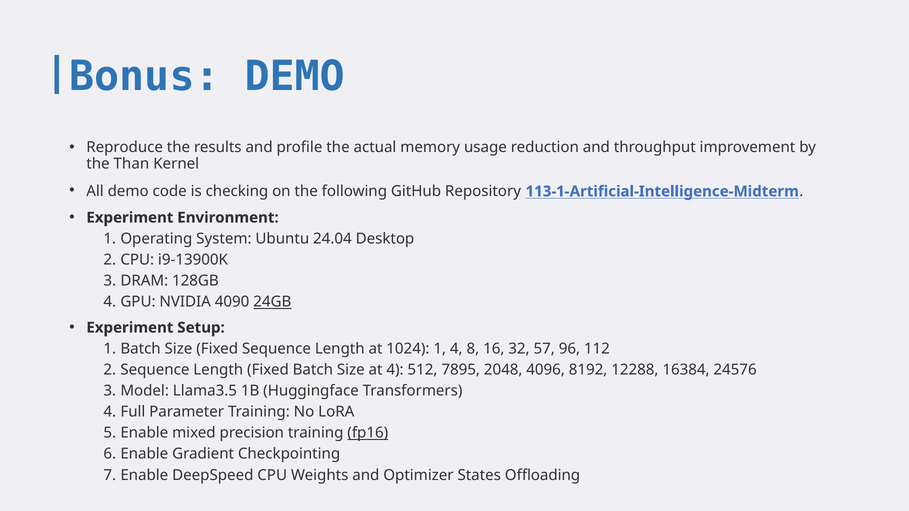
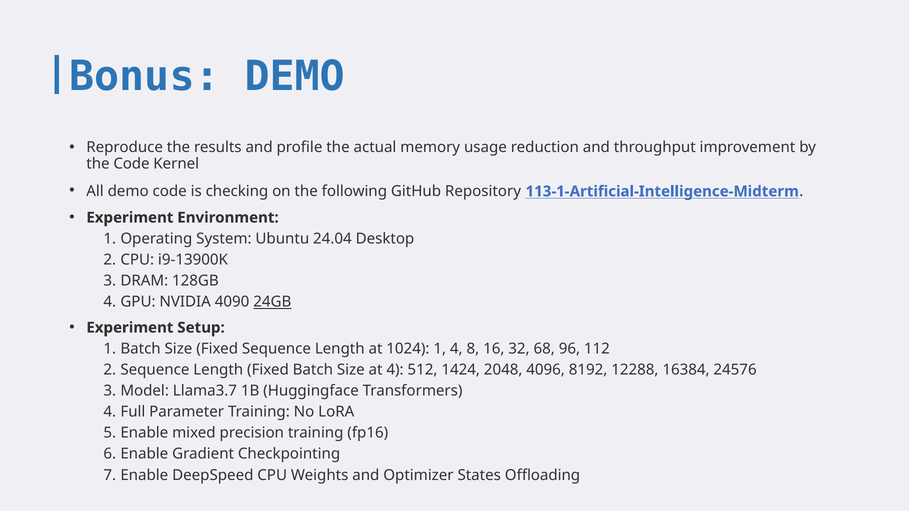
the Than: Than -> Code (132, 164)
57: 57 -> 68 (544, 349)
7895: 7895 -> 1424 (461, 370)
Llama3.5: Llama3.5 -> Llama3.7 (205, 391)
fp16 underline: present -> none (368, 433)
